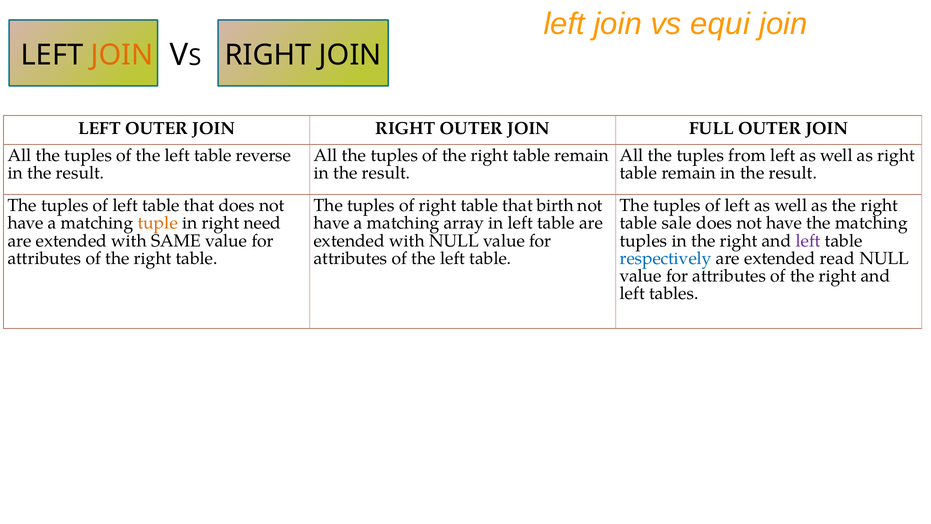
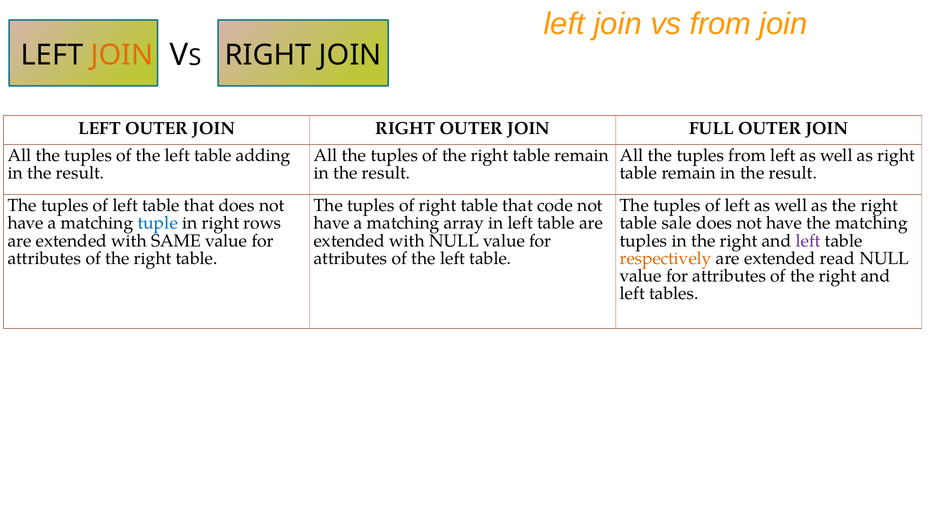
vs equi: equi -> from (720, 24)
reverse: reverse -> adding (263, 155)
birth: birth -> code (555, 205)
tuple colour: orange -> blue (158, 223)
need: need -> rows (262, 223)
respectively colour: blue -> orange (666, 258)
